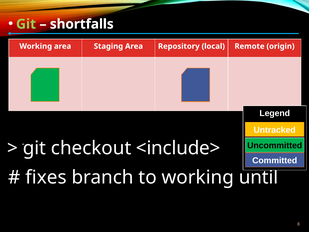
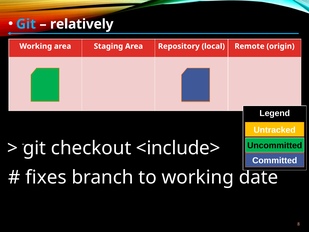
Git colour: light green -> light blue (26, 24)
shortfalls: shortfalls -> relatively (82, 24)
until: until -> date (259, 177)
